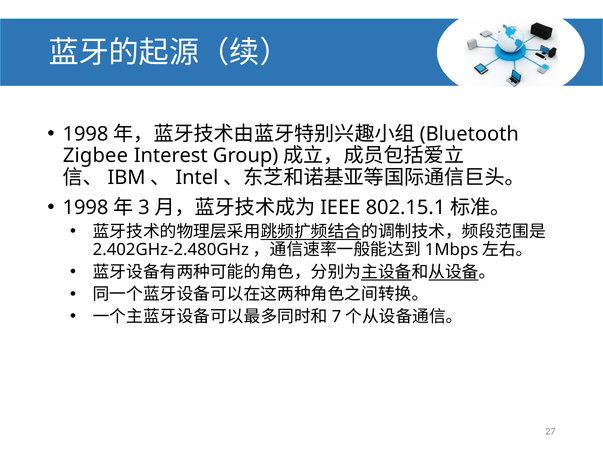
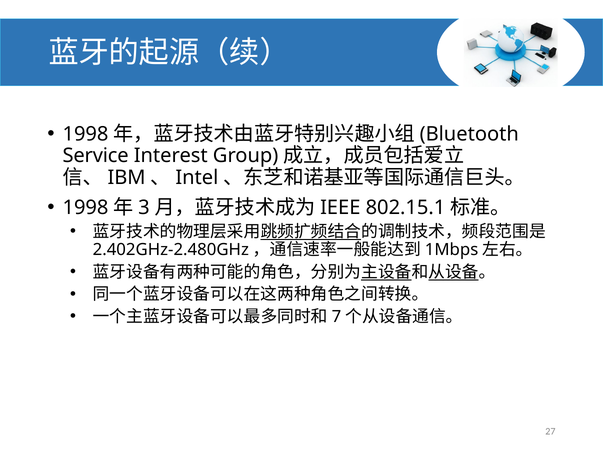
Zigbee: Zigbee -> Service (96, 156)
